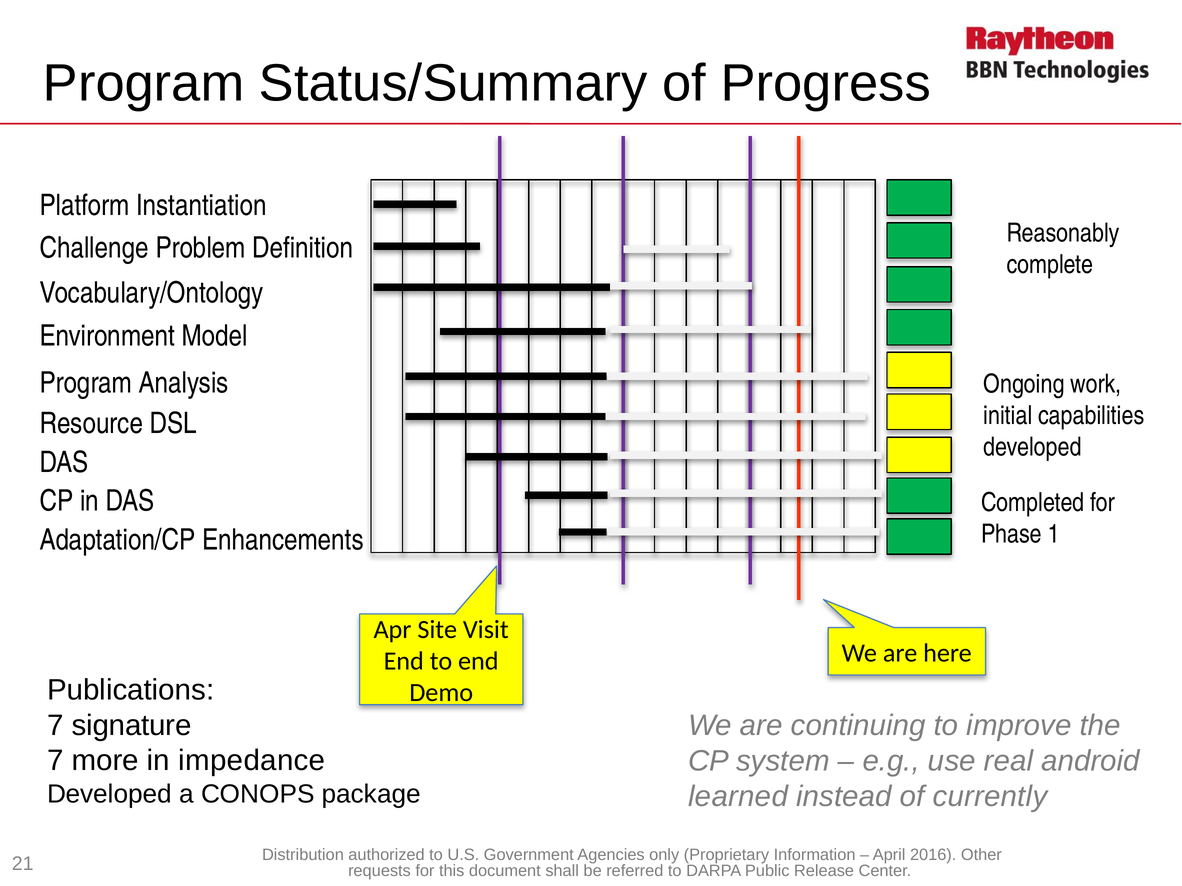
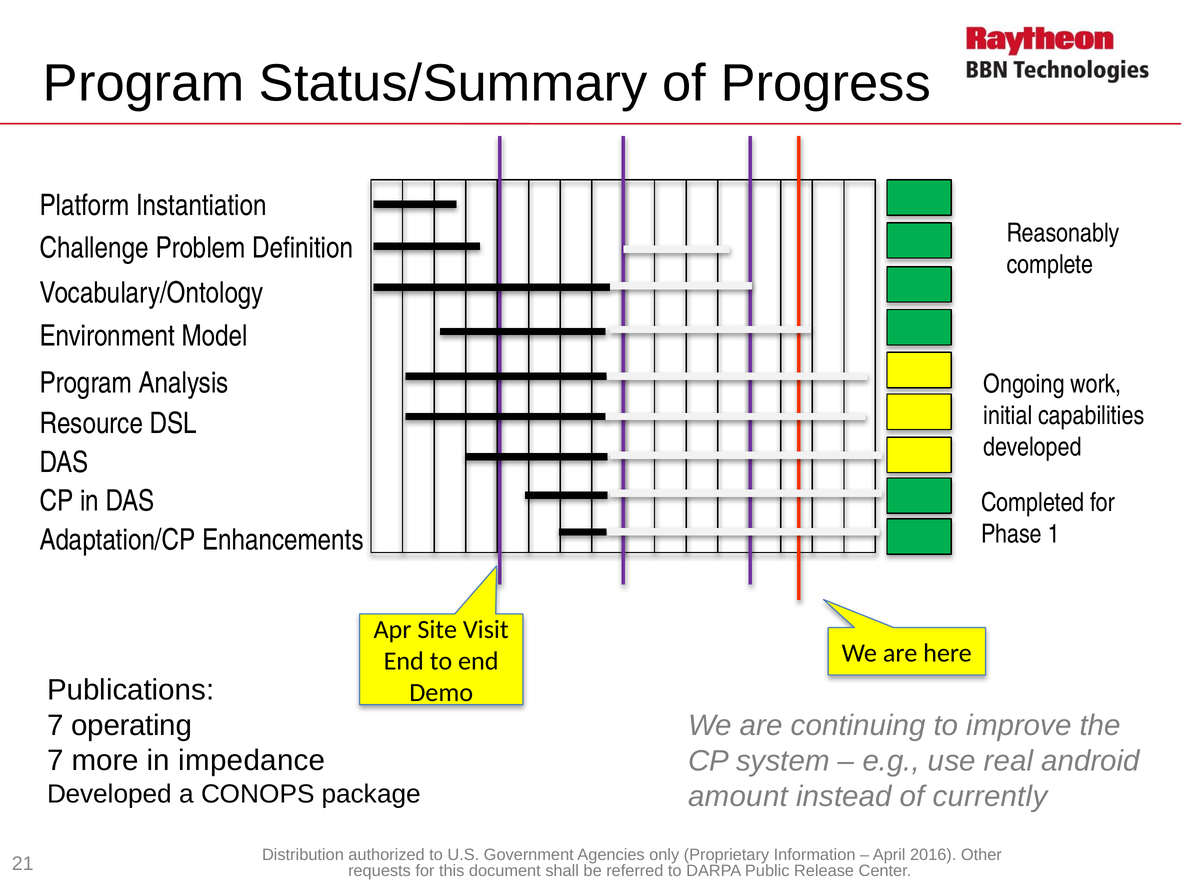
signature: signature -> operating (132, 726)
learned: learned -> amount (738, 797)
